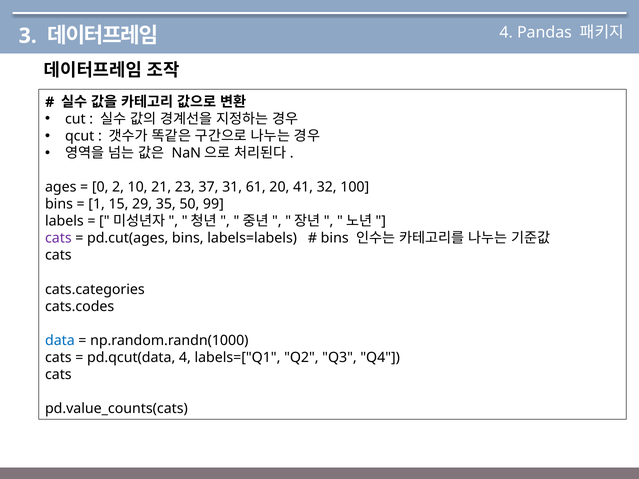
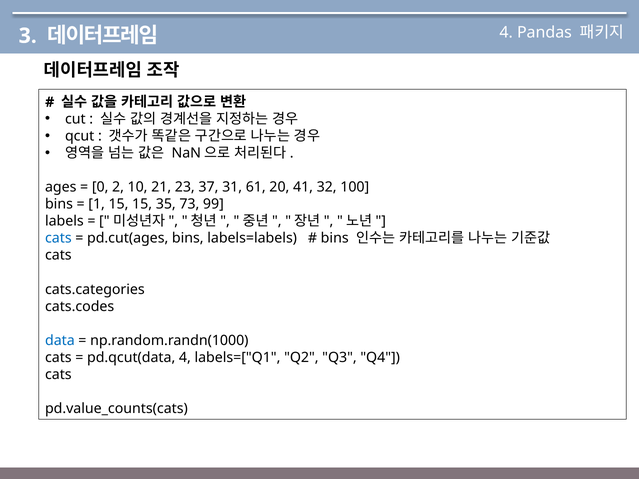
15 29: 29 -> 15 (142, 204)
50: 50 -> 73 (189, 204)
cats colour: purple -> blue (58, 238)
